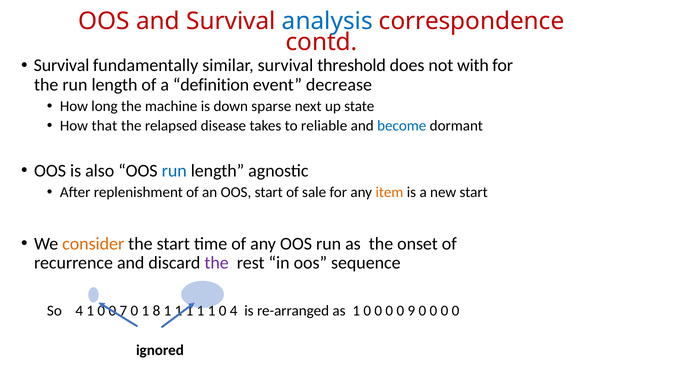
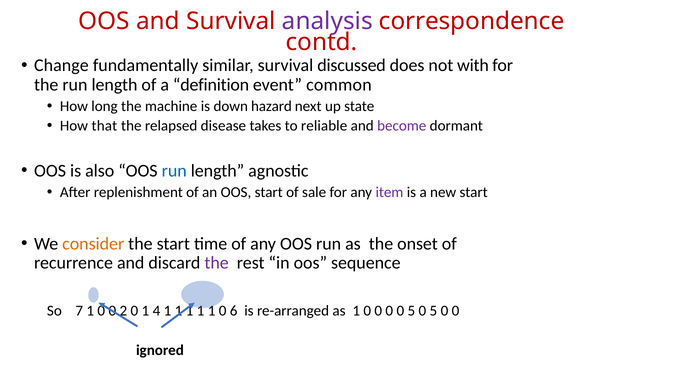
analysis colour: blue -> purple (327, 21)
Survival: Survival -> Change (61, 66)
threshold: threshold -> discussed (352, 66)
decrease: decrease -> common (339, 85)
sparse: sparse -> hazard (271, 106)
become colour: blue -> purple (402, 126)
item colour: orange -> purple (389, 192)
So 4: 4 -> 7 (79, 311)
7: 7 -> 2 (123, 311)
8: 8 -> 4 (156, 311)
4: 4 -> 6 (234, 311)
0 0 9: 9 -> 5 (411, 311)
0: 0 -> 5 (433, 311)
